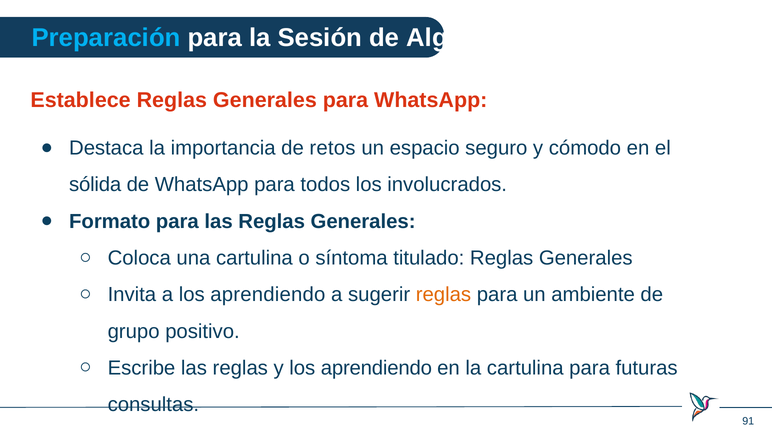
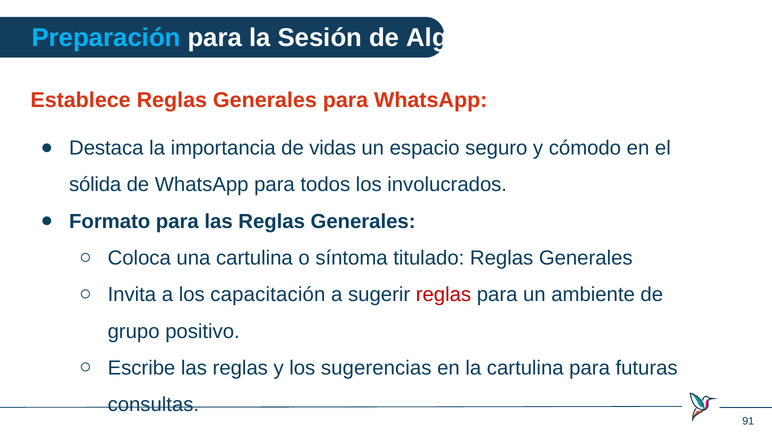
retos: retos -> vidas (333, 148)
a los aprendiendo: aprendiendo -> capacitación (268, 295)
reglas colour: orange -> red (443, 295)
y los aprendiendo: aprendiendo -> sugerencias (376, 368)
